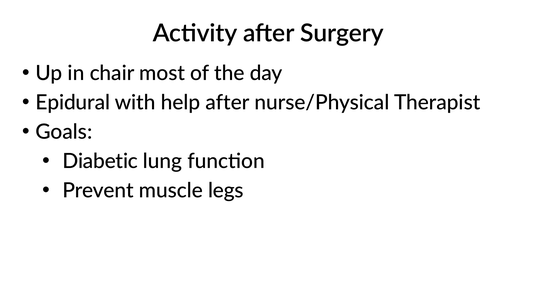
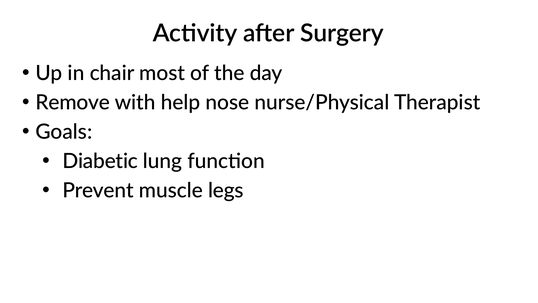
Epidural: Epidural -> Remove (73, 103)
help after: after -> nose (227, 103)
